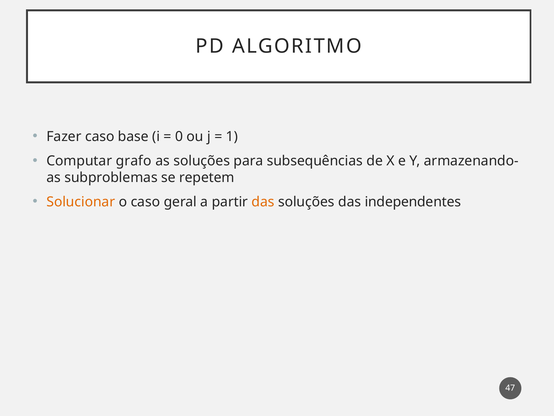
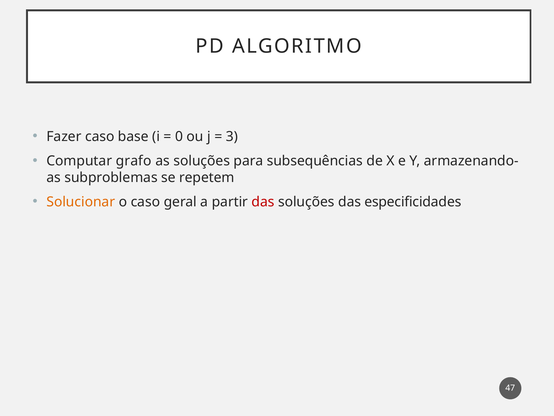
1: 1 -> 3 (232, 136)
das colour: orange -> red (263, 202)
independentes: independentes -> especificidades (413, 202)
